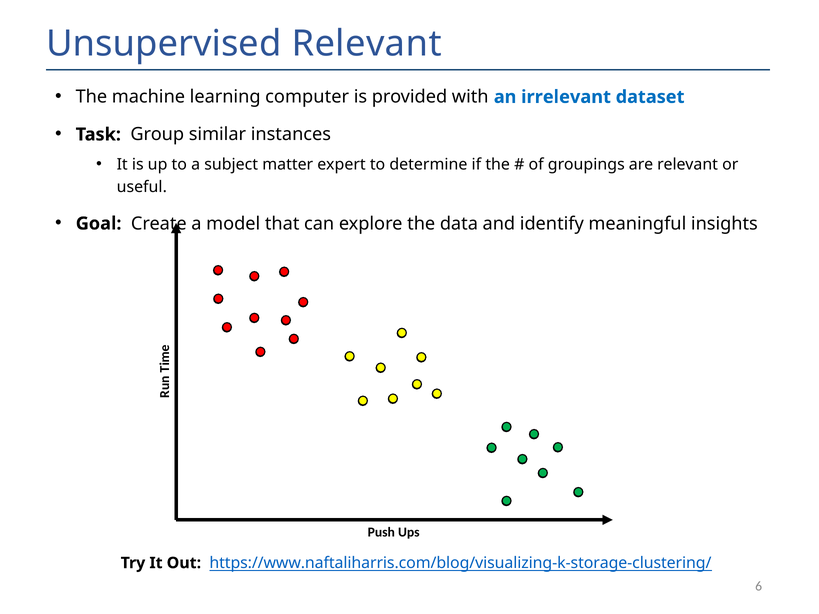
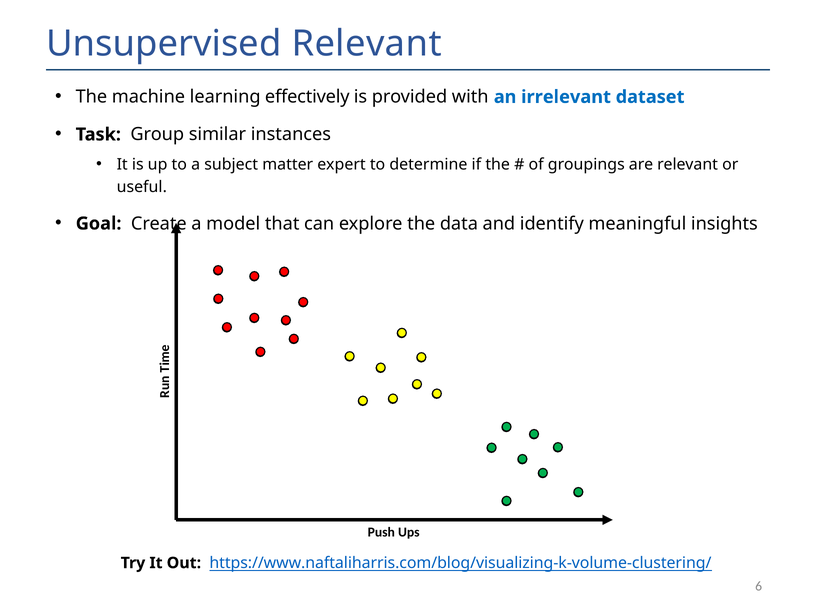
computer: computer -> effectively (307, 97)
https://www.naftaliharris.com/blog/visualizing-k-storage-clustering/: https://www.naftaliharris.com/blog/visualizing-k-storage-clustering/ -> https://www.naftaliharris.com/blog/visualizing-k-volume-clustering/ (460, 563)
